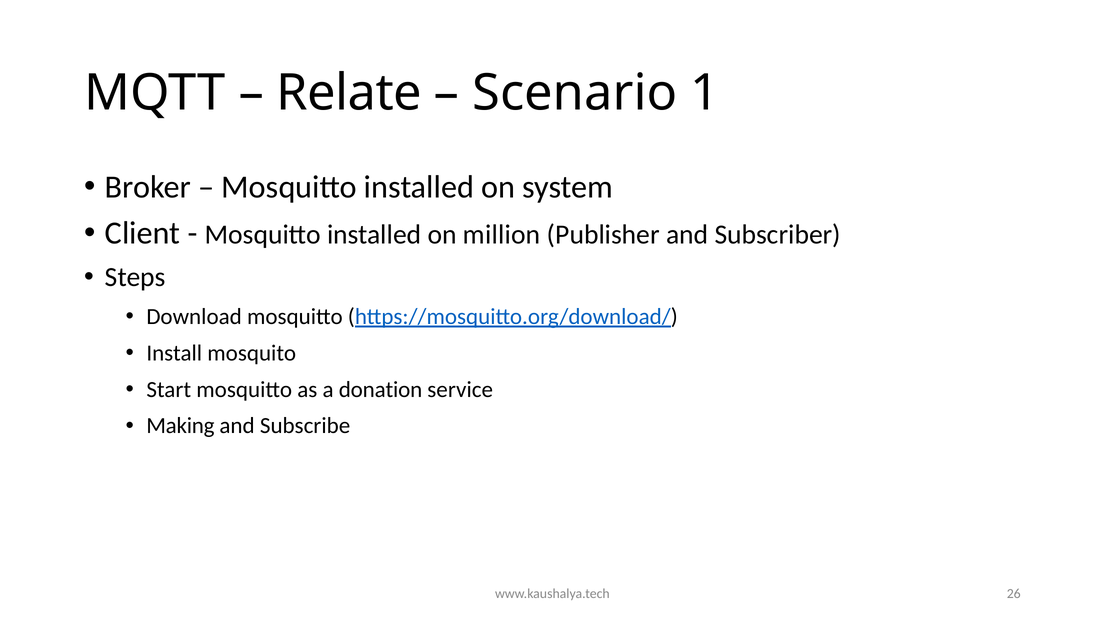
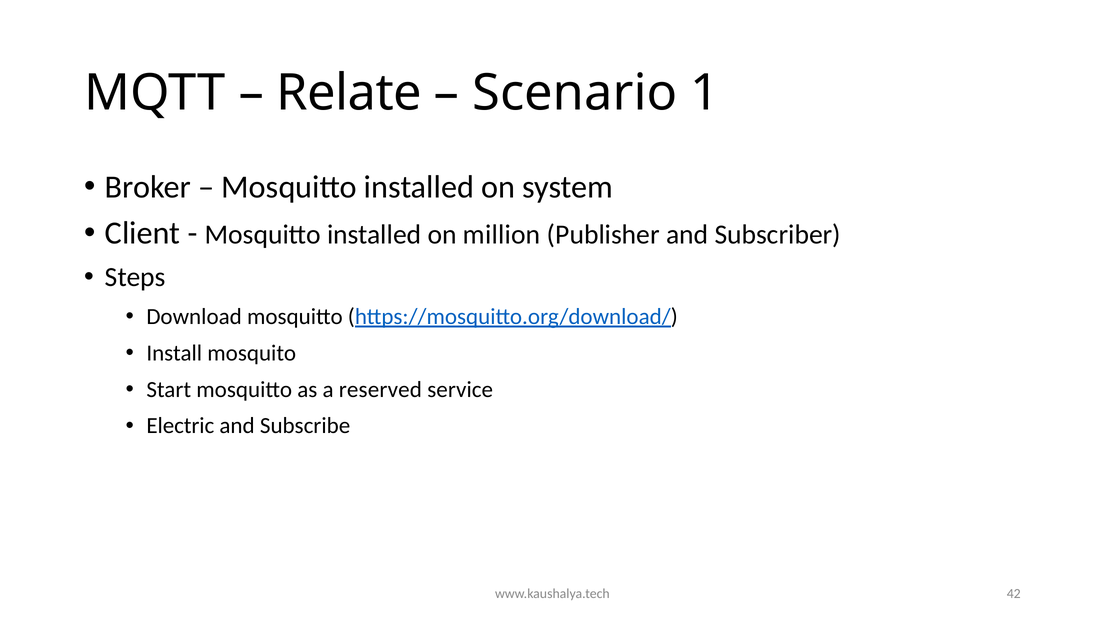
donation: donation -> reserved (380, 389)
Making: Making -> Electric (180, 426)
26: 26 -> 42 (1014, 593)
